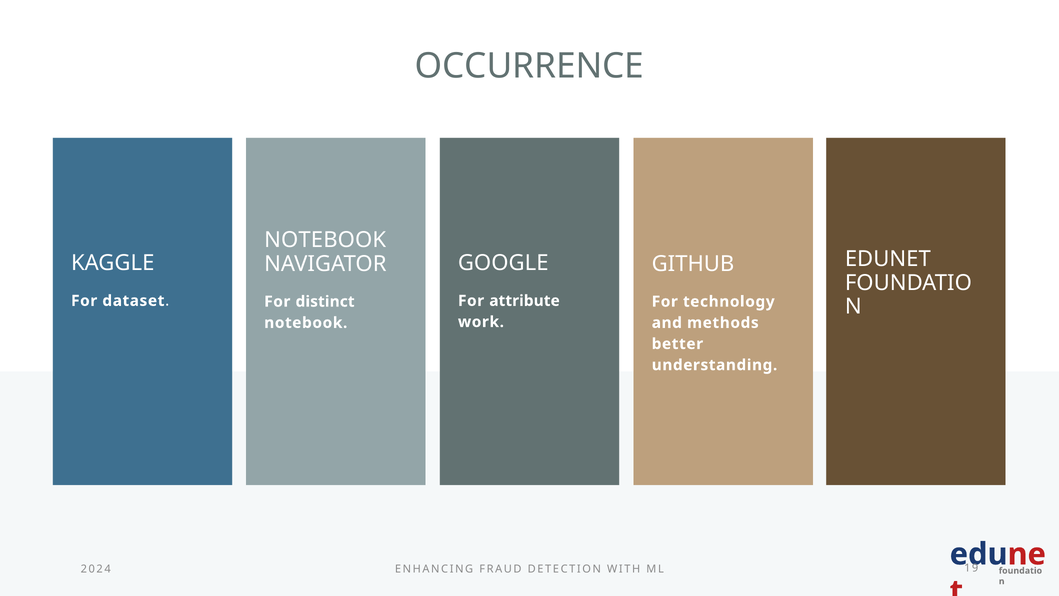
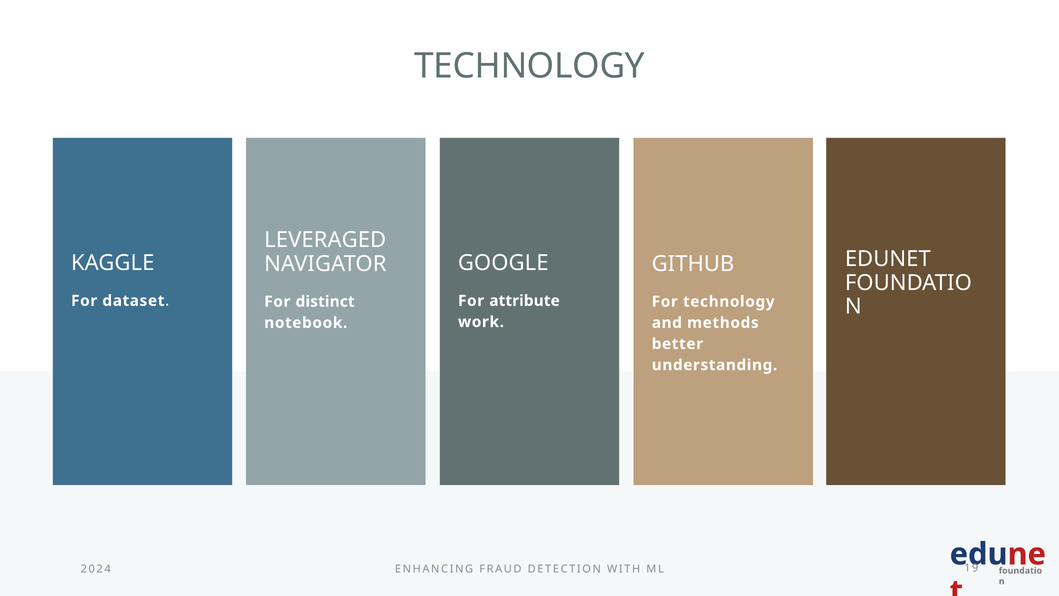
OCCURRENCE: OCCURRENCE -> TECHNOLOGY (530, 66)
NOTEBOOK: NOTEBOOK -> LEVERAGED (325, 240)
